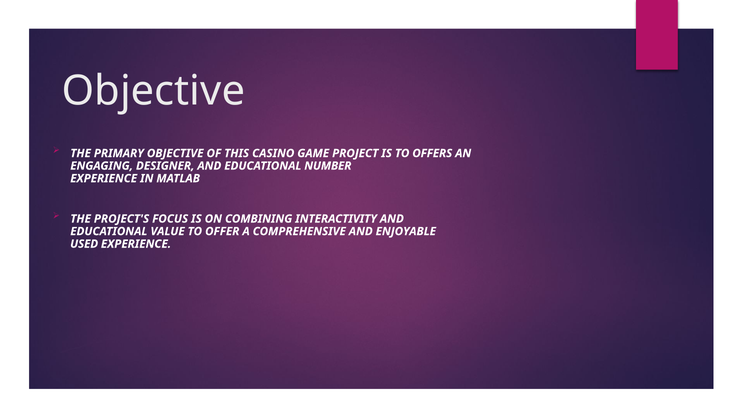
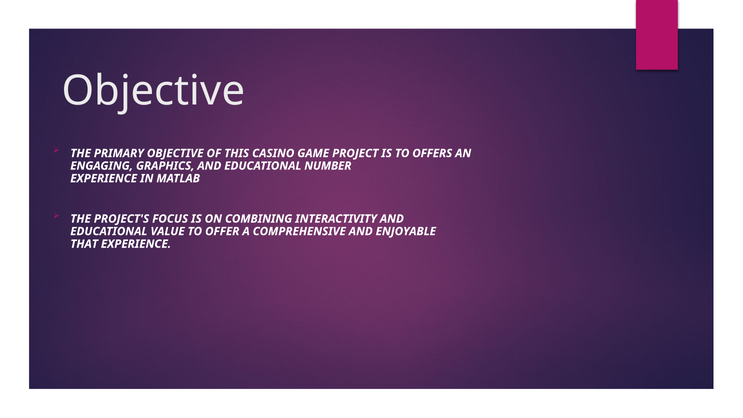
DESIGNER: DESIGNER -> GRAPHICS (165, 166)
USED: USED -> THAT (84, 244)
